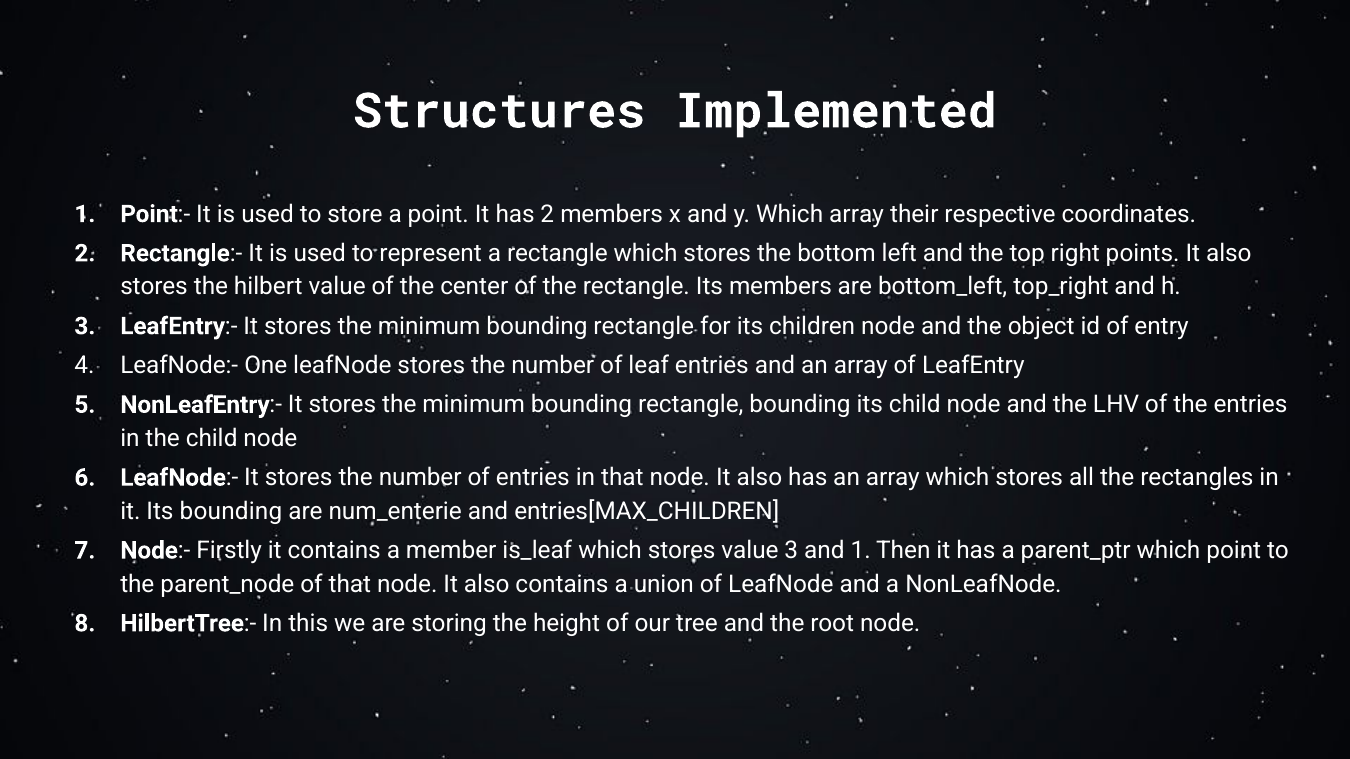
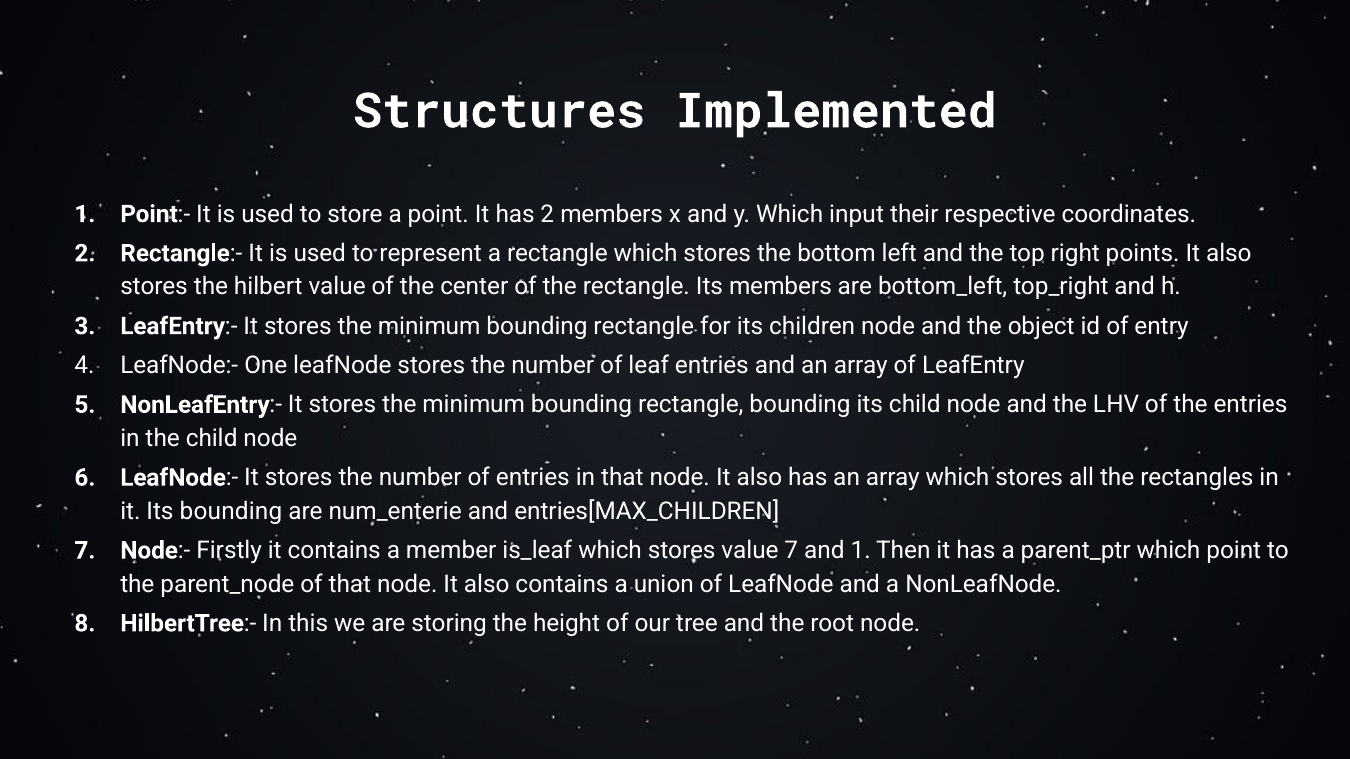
Which array: array -> input (857, 214)
value 3: 3 -> 7 (791, 551)
